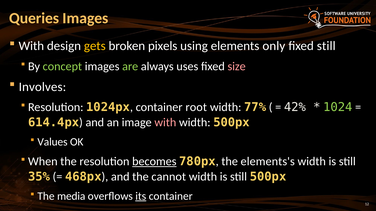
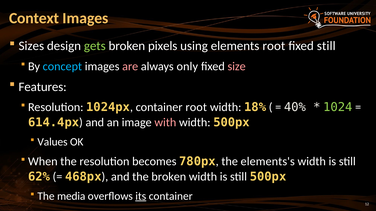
Queries: Queries -> Context (34, 18)
With: With -> Sizes (31, 46)
gets colour: yellow -> light green (95, 46)
elements only: only -> root (274, 46)
concept colour: light green -> light blue (62, 66)
are colour: light green -> pink (130, 66)
uses: uses -> only (187, 66)
Involves: Involves -> Features (43, 87)
77%: 77% -> 18% (255, 107)
42%: 42% -> 40% (295, 107)
becomes underline: present -> none (154, 162)
35%: 35% -> 62% (39, 177)
the cannot: cannot -> broken (169, 177)
